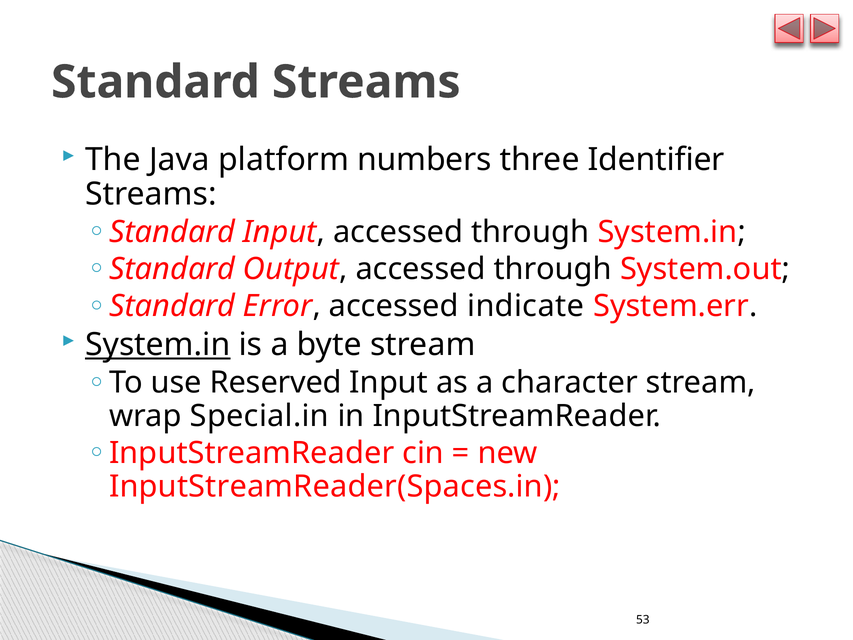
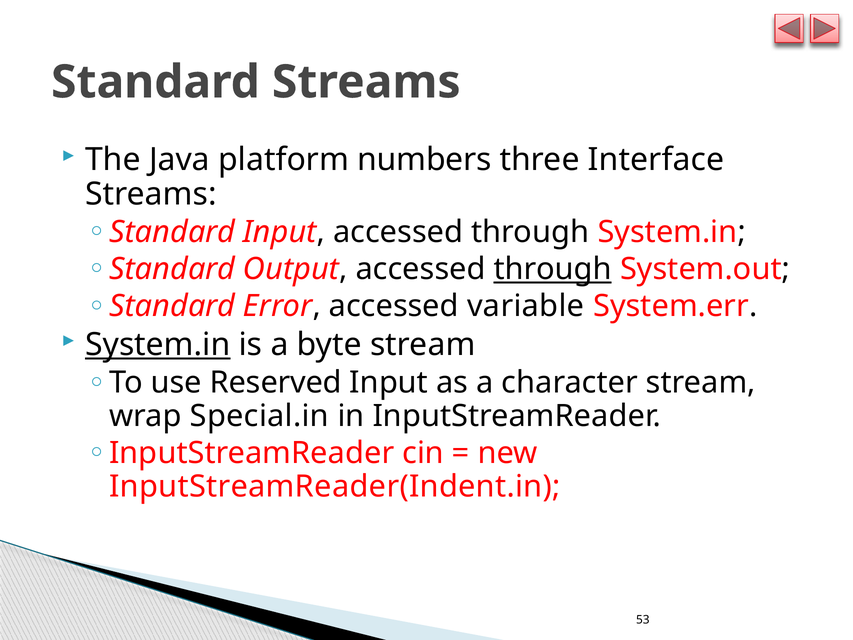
Identifier: Identifier -> Interface (656, 160)
through underline: none -> present (553, 269)
indicate: indicate -> variable (526, 306)
InputStreamReader(Spaces.in: InputStreamReader(Spaces.in -> InputStreamReader(Indent.in (335, 486)
